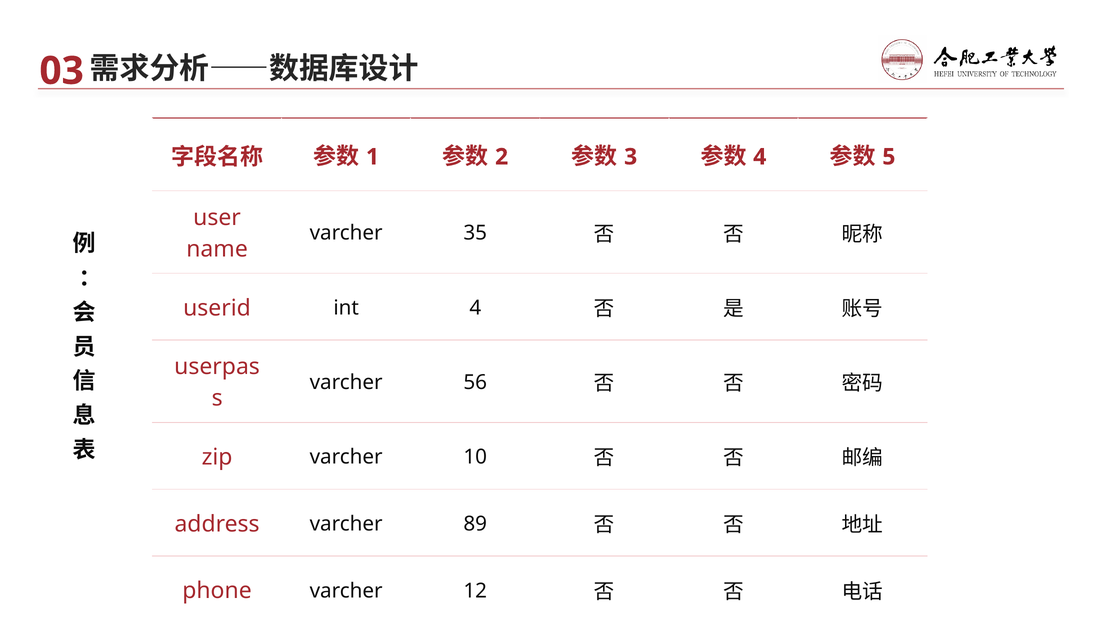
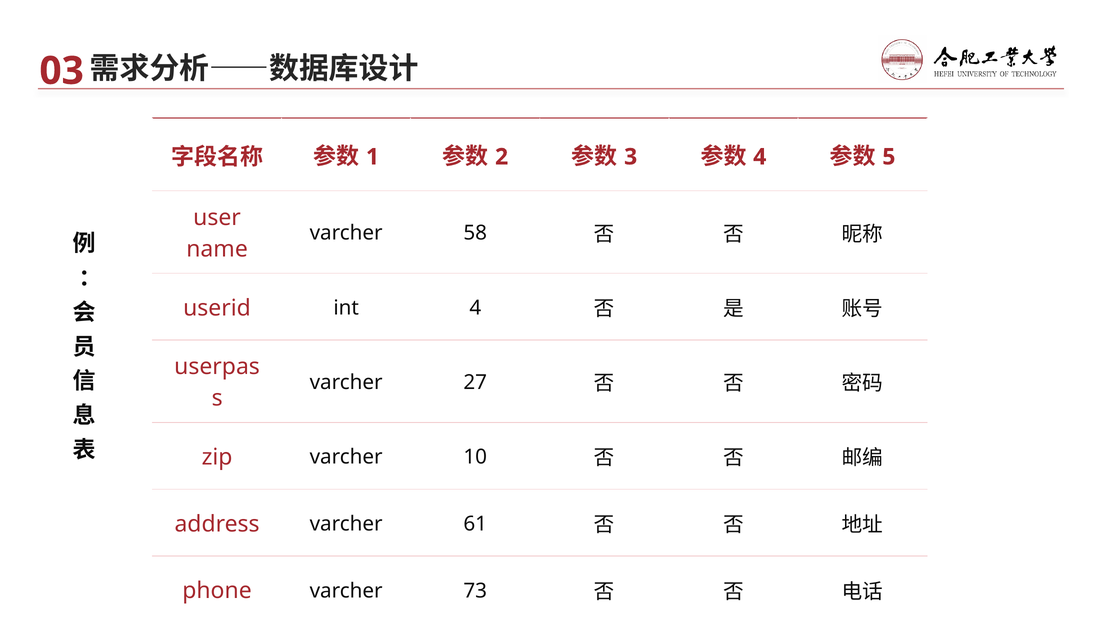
35: 35 -> 58 (475, 233)
56: 56 -> 27 (475, 382)
89: 89 -> 61 (475, 524)
12: 12 -> 73 (475, 591)
